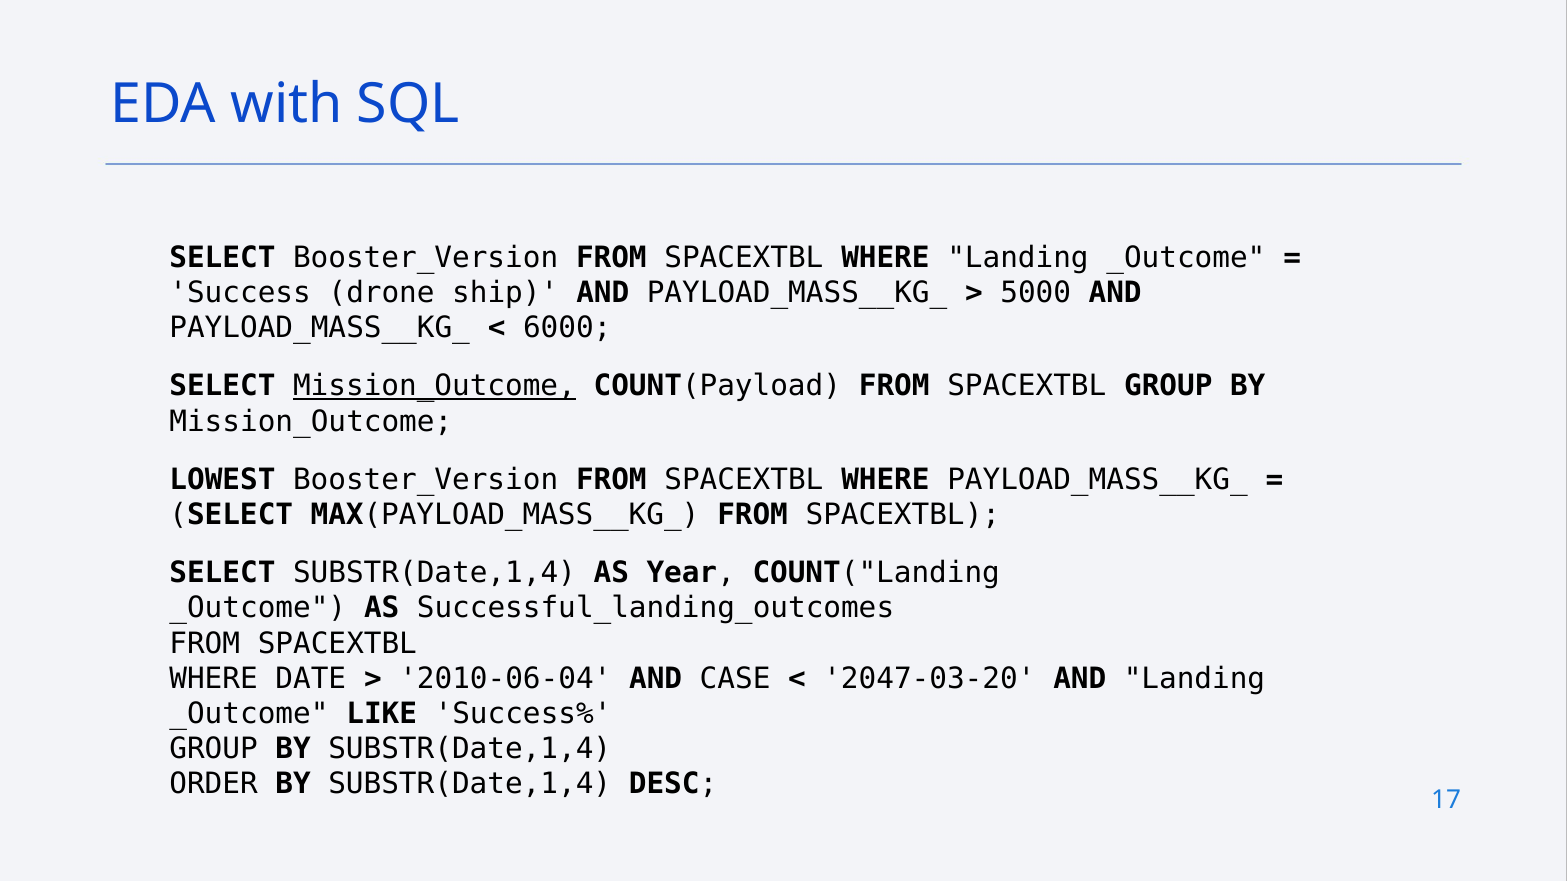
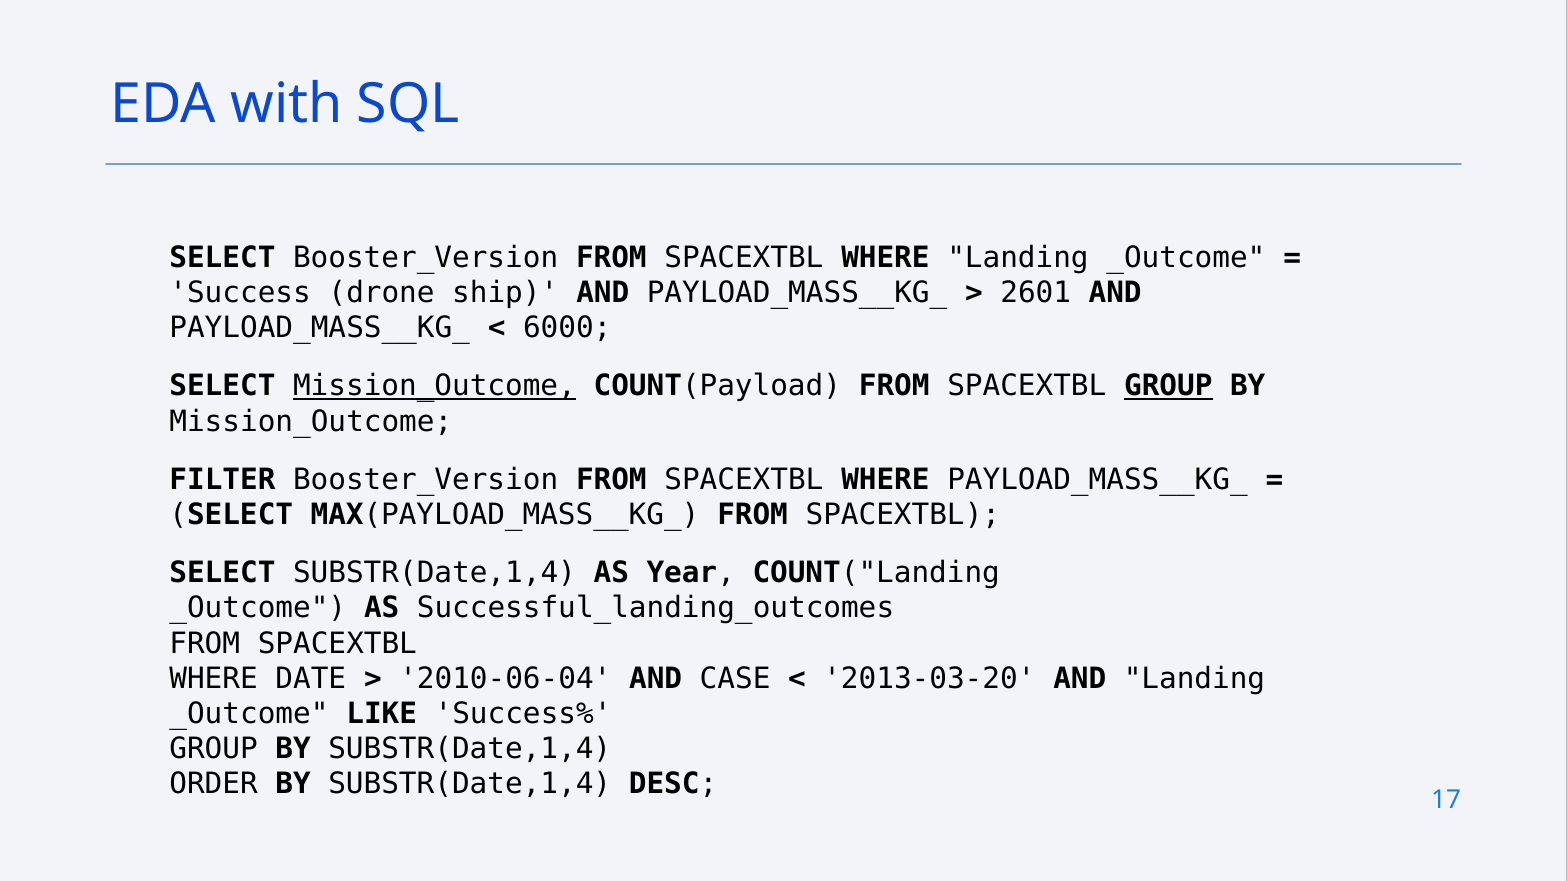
5000: 5000 -> 2601 (1036, 293)
GROUP underline: none -> present (1168, 386)
LOWEST: LOWEST -> FILTER (222, 480)
2047-03-20: 2047-03-20 -> 2013-03-20 (929, 679)
